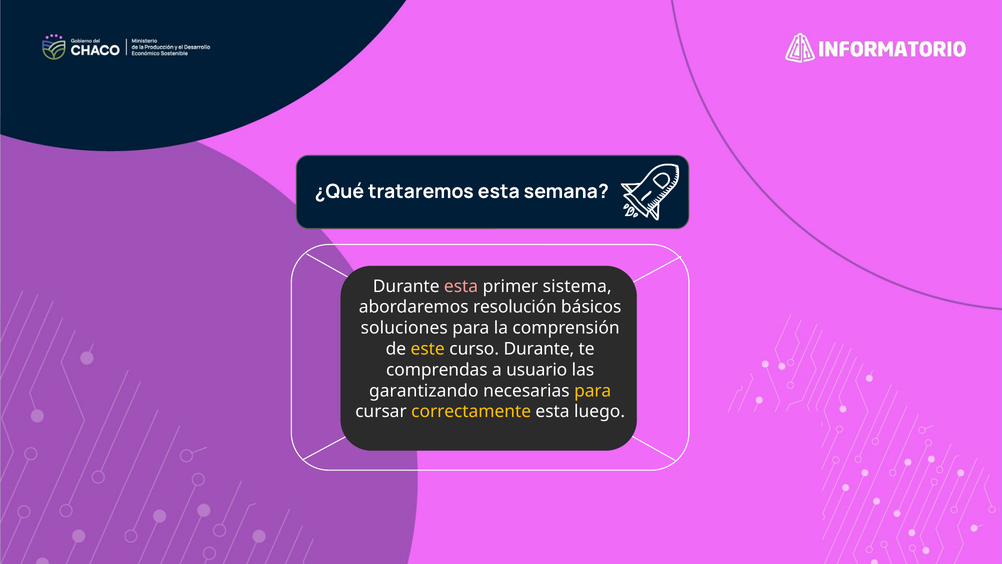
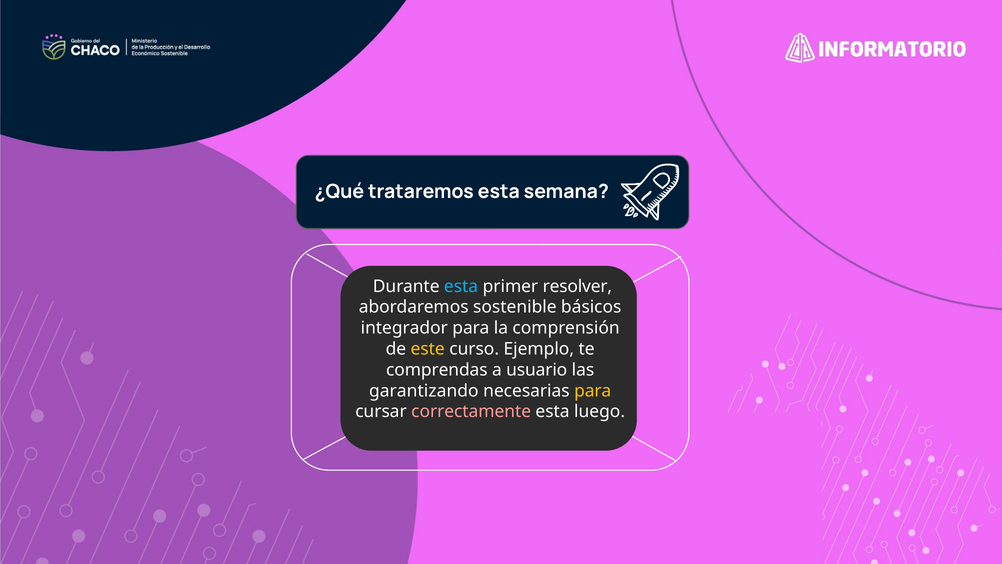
esta colour: pink -> light blue (461, 286)
sistema: sistema -> resolver (577, 286)
resolución: resolución -> sostenible (515, 307)
soluciones: soluciones -> integrador (404, 328)
curso Durante: Durante -> Ejemplo (539, 349)
correctamente colour: yellow -> pink (471, 411)
